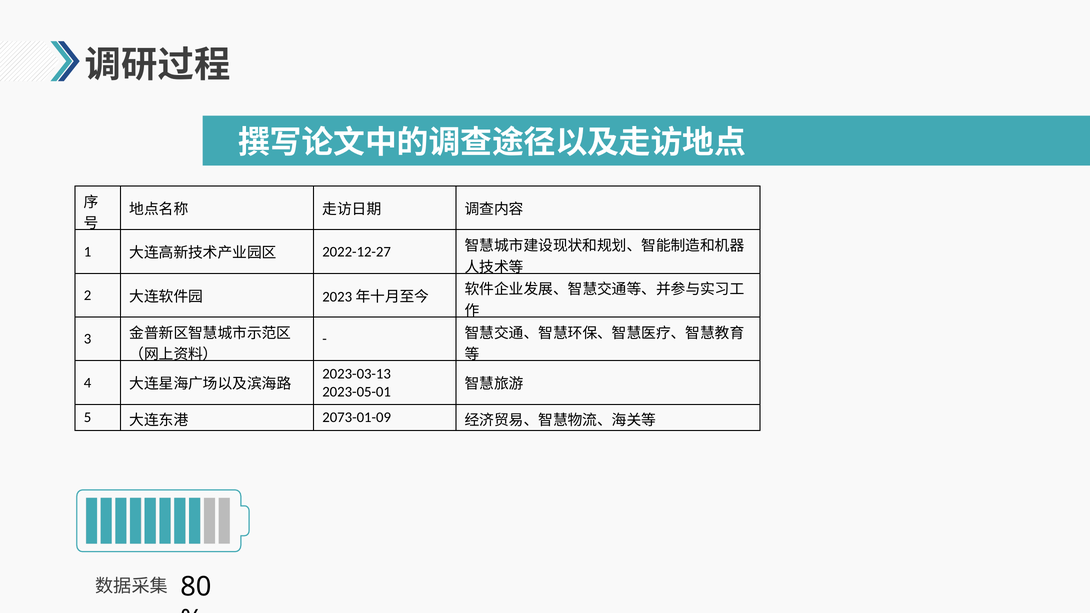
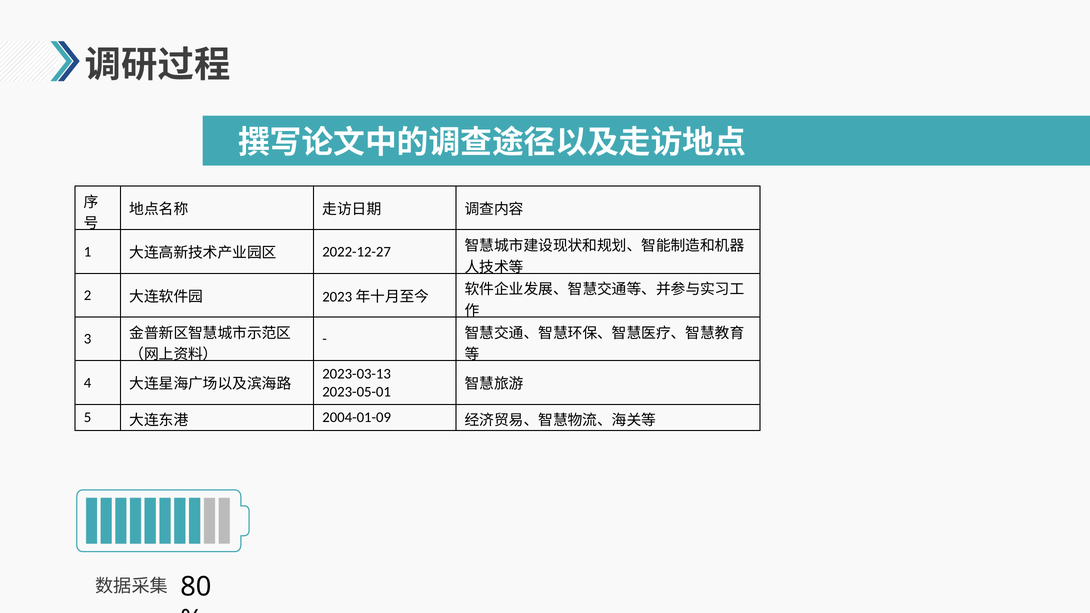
2073-01-09: 2073-01-09 -> 2004-01-09 (357, 418)
